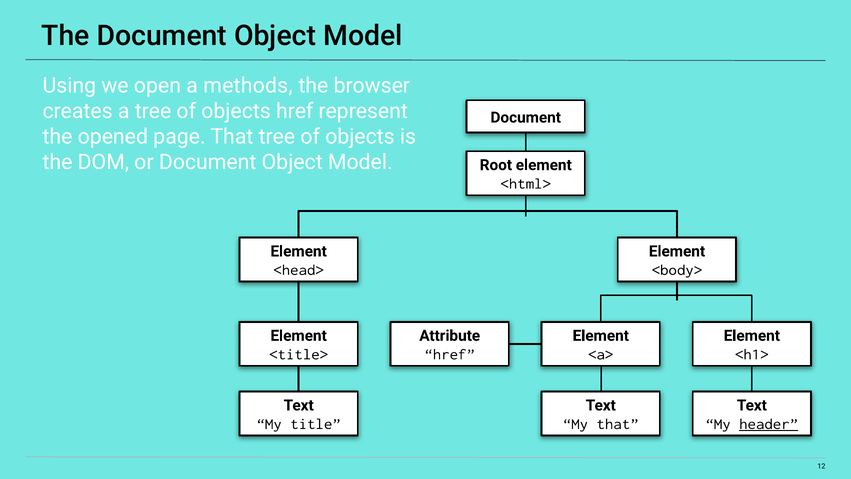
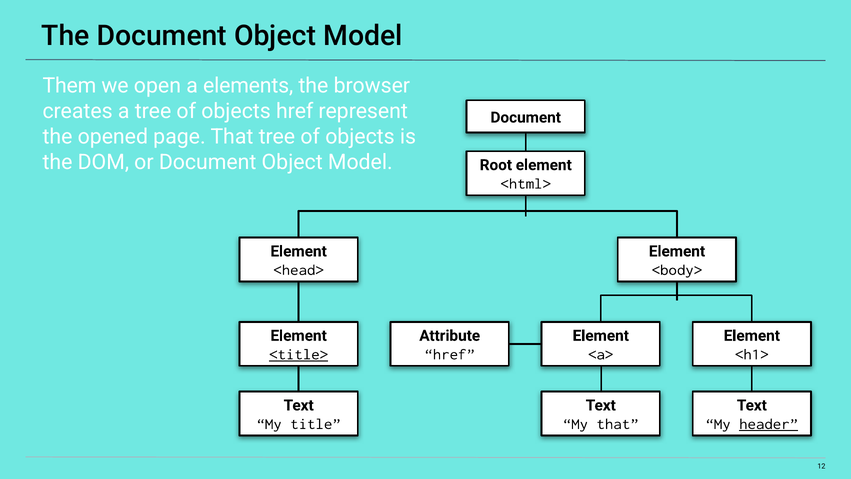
Using: Using -> Them (69, 86)
methods: methods -> elements (248, 86)
<title> underline: none -> present (299, 354)
